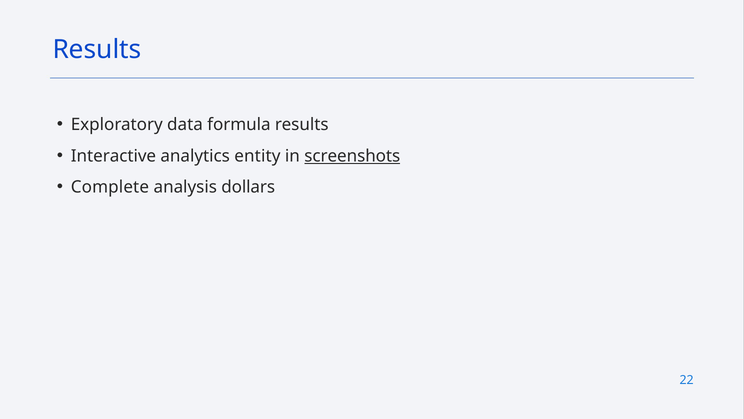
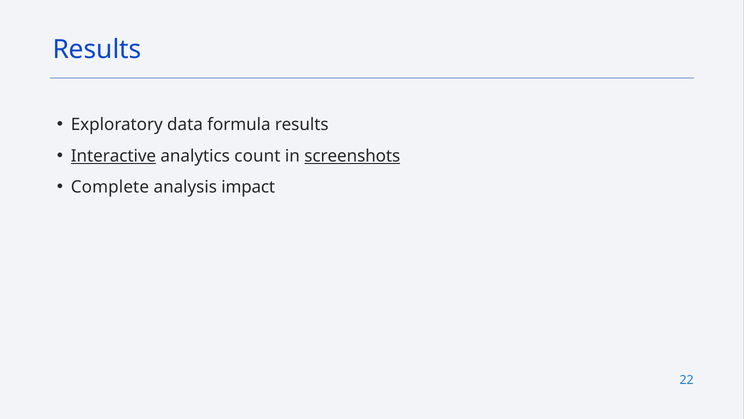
Interactive underline: none -> present (113, 156)
entity: entity -> count (257, 156)
dollars: dollars -> impact (248, 187)
